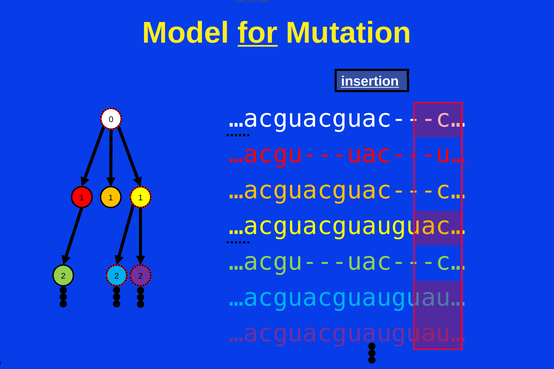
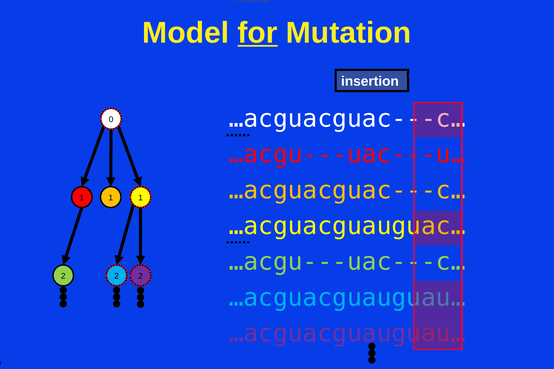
insertion underline: present -> none (370, 81)
